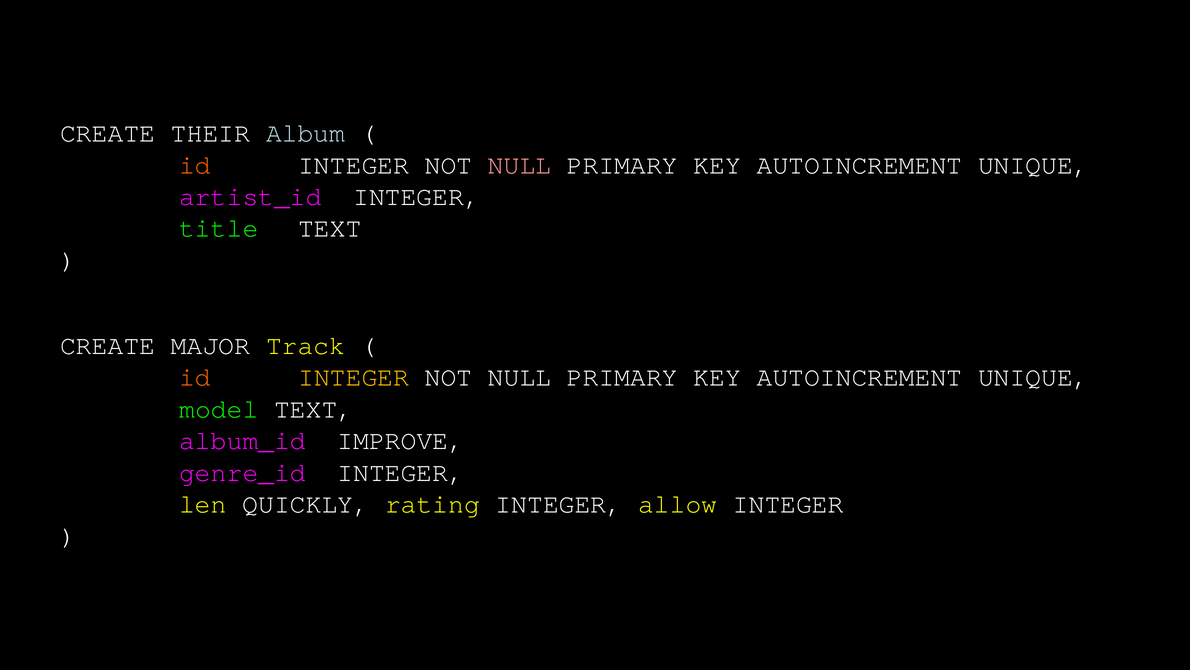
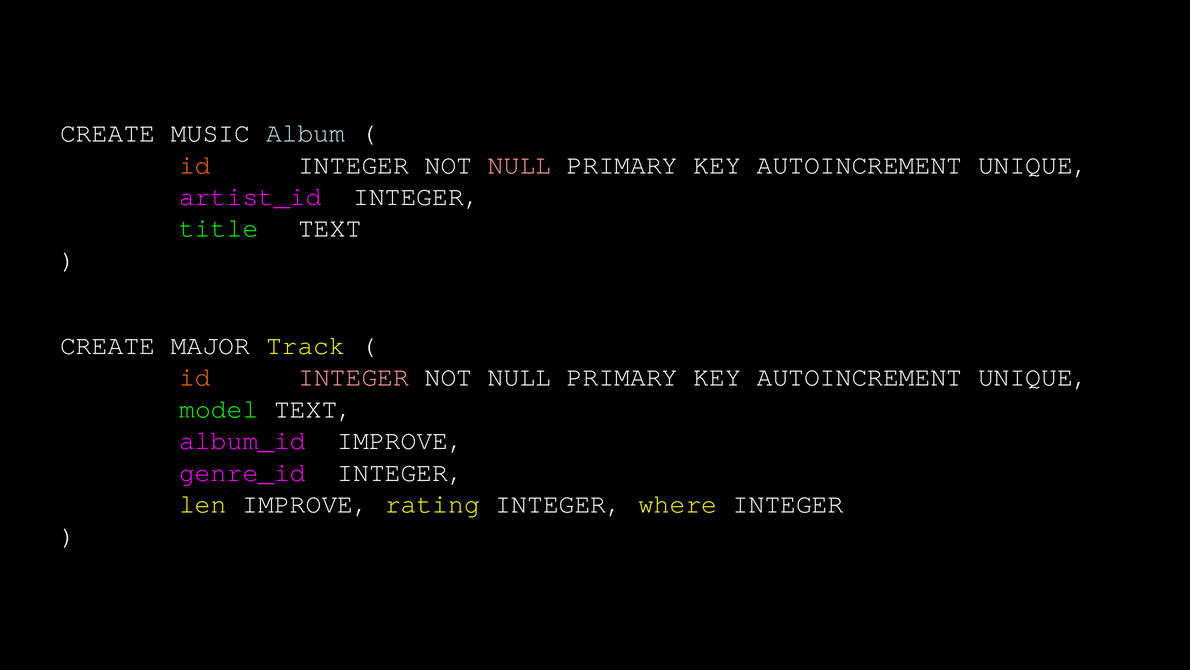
THEIR: THEIR -> MUSIC (210, 133)
INTEGER colour: yellow -> pink (354, 377)
len QUICKLY: QUICKLY -> IMPROVE (306, 504)
allow: allow -> where (678, 504)
